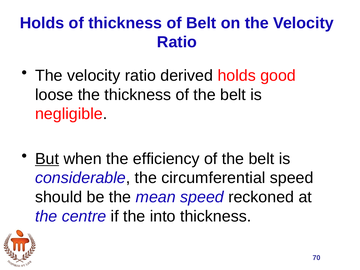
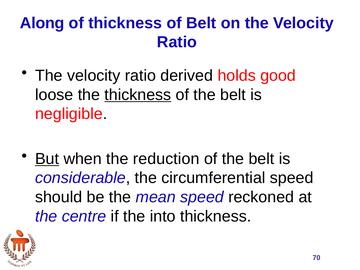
Holds: Holds -> Along (42, 23)
thickness underline: none -> present (138, 95)
efficiency: efficiency -> reduction (166, 159)
